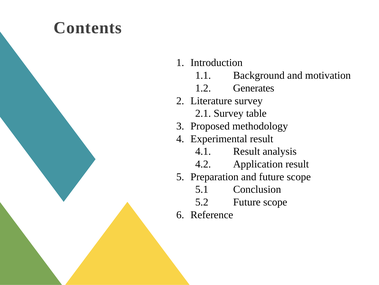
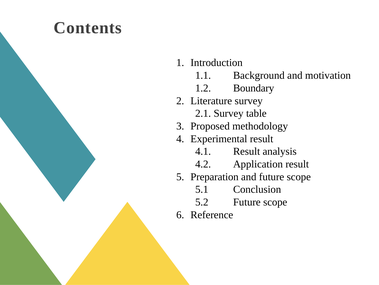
Generates: Generates -> Boundary (254, 88)
